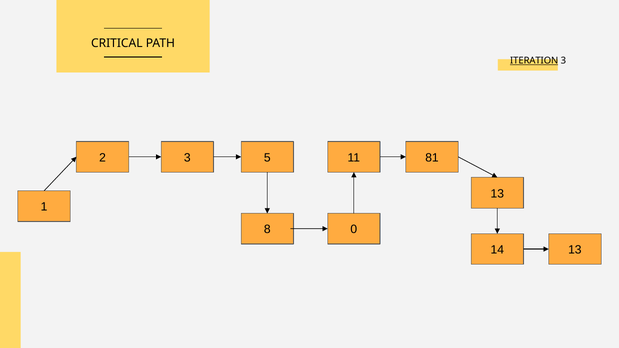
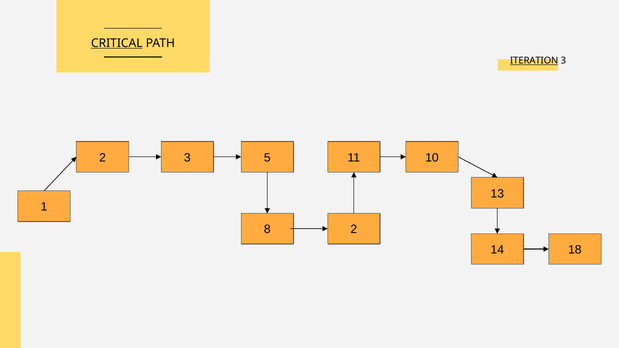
CRITICAL underline: none -> present (117, 43)
81: 81 -> 10 (432, 158)
8 0: 0 -> 2 (354, 230)
14 13: 13 -> 18 (575, 250)
